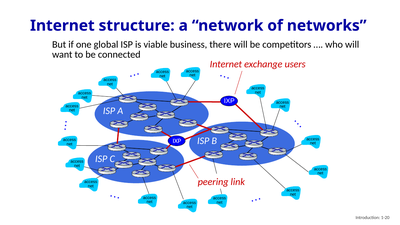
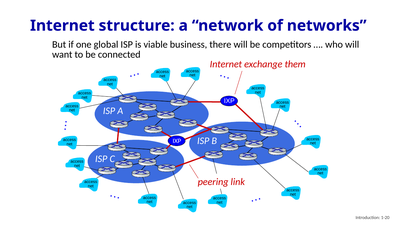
users: users -> them (295, 64)
